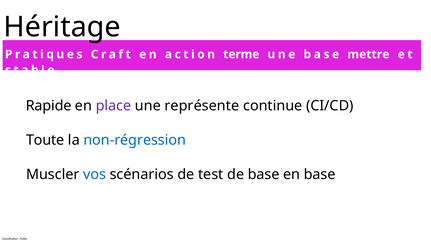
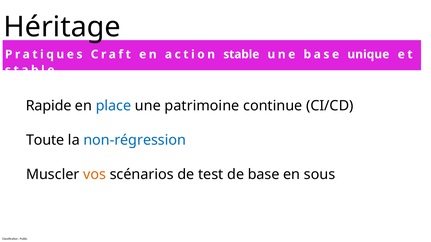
action terme: terme -> stable (241, 54)
mettre: mettre -> unique (368, 54)
place colour: purple -> blue (113, 106)
représente: représente -> patrimoine (202, 106)
vos colour: blue -> orange (95, 175)
en base: base -> sous (320, 175)
